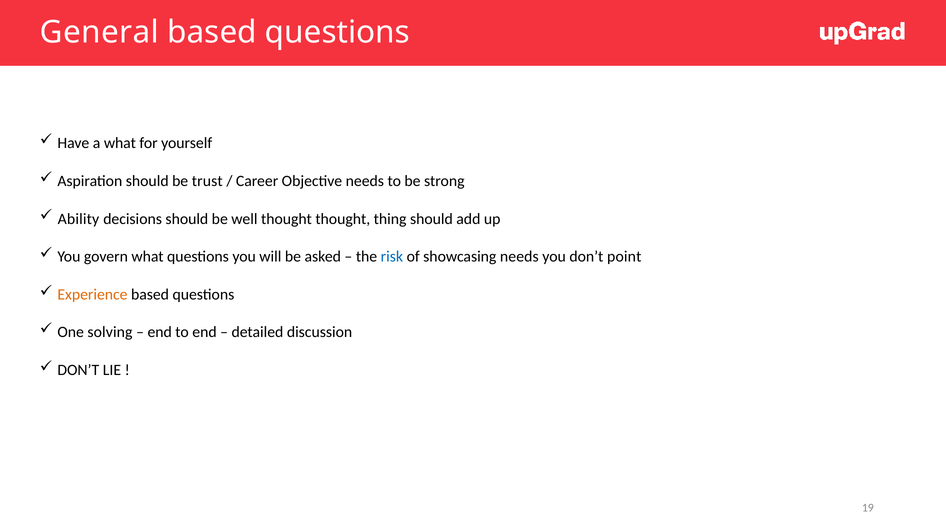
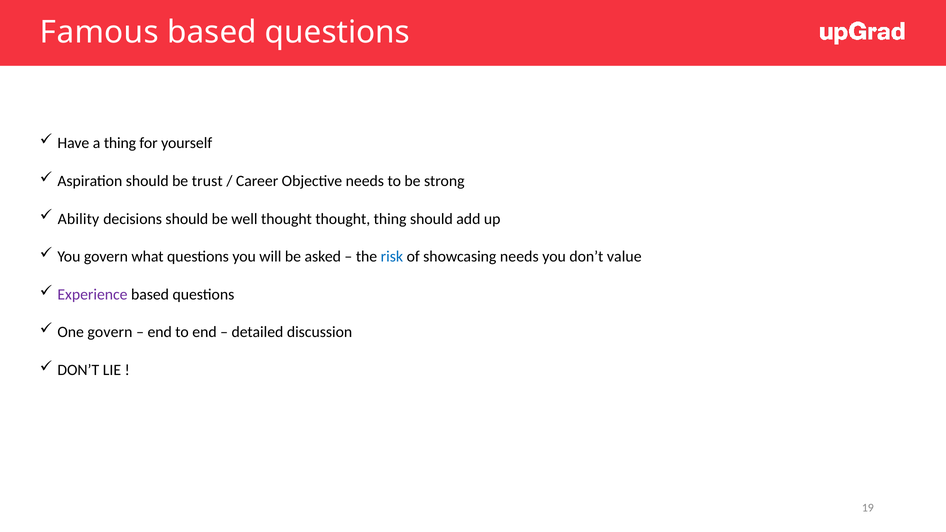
General: General -> Famous (99, 32)
a what: what -> thing (120, 143)
point: point -> value (624, 257)
Experience colour: orange -> purple (92, 295)
One solving: solving -> govern (110, 332)
